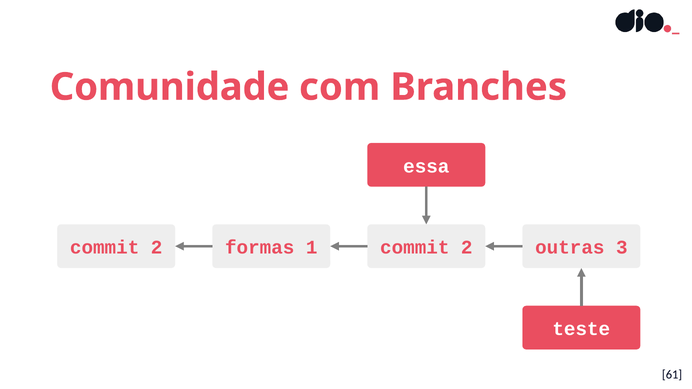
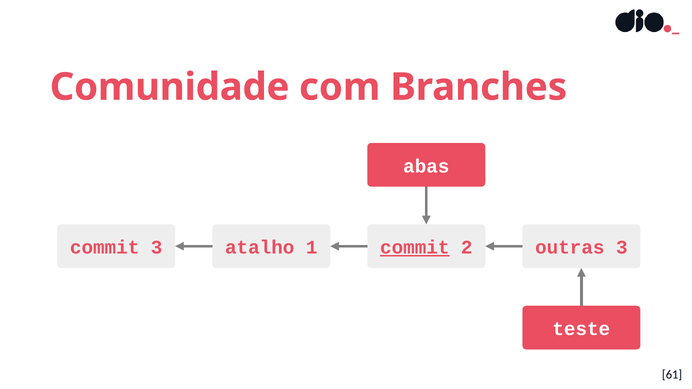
essa: essa -> abas (426, 166)
2: 2 -> 3 (157, 248)
formas: formas -> atalho (260, 248)
commit underline: none -> present (415, 248)
